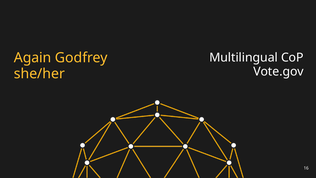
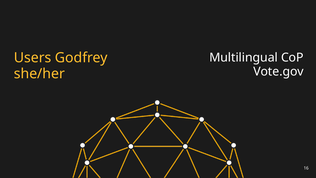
Again: Again -> Users (33, 58)
